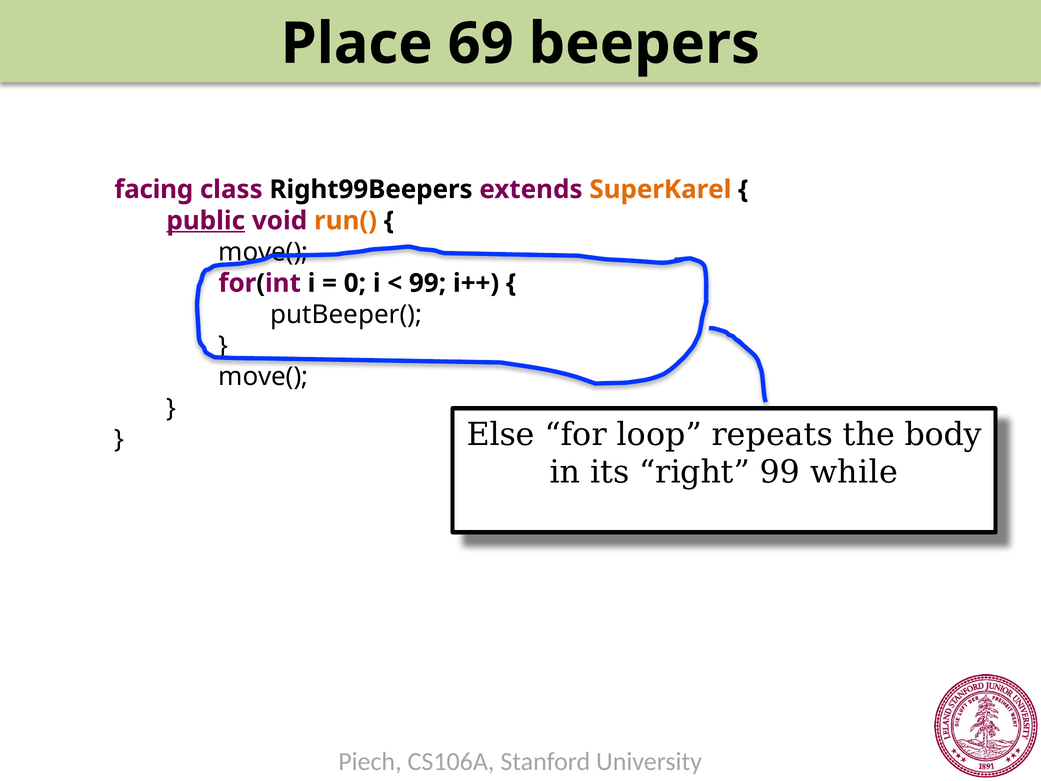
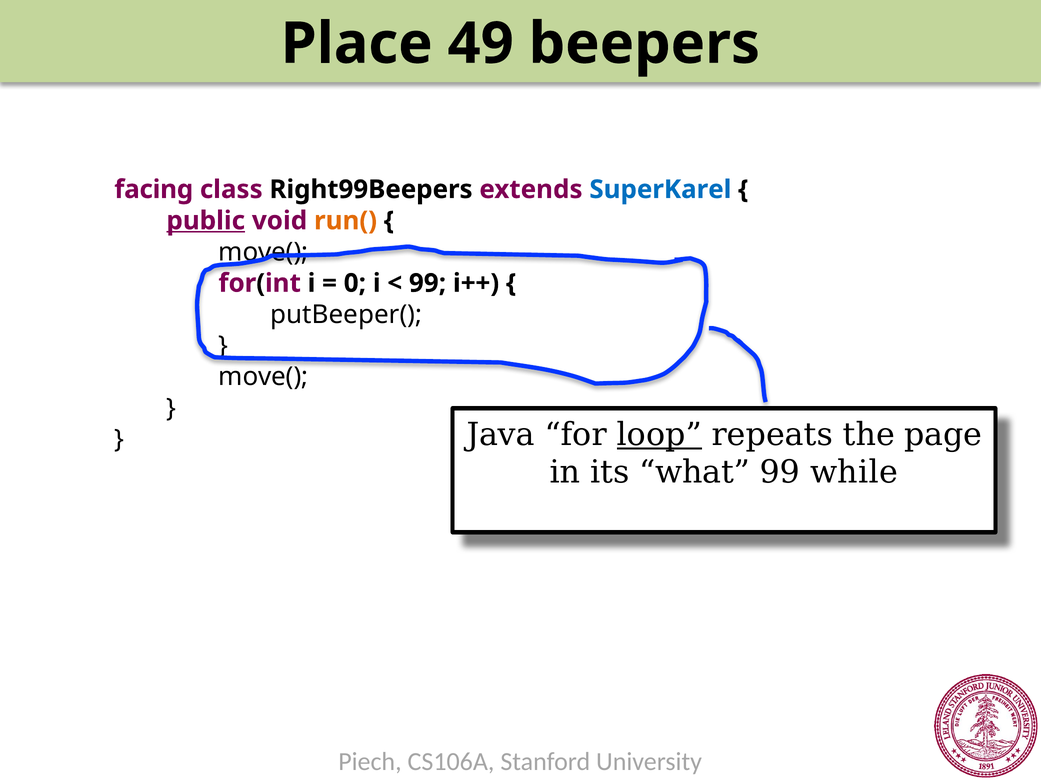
69: 69 -> 49 (481, 44)
SuperKarel colour: orange -> blue (660, 189)
Else: Else -> Java (501, 435)
loop underline: none -> present (659, 435)
body: body -> page (943, 435)
right: right -> what (695, 472)
